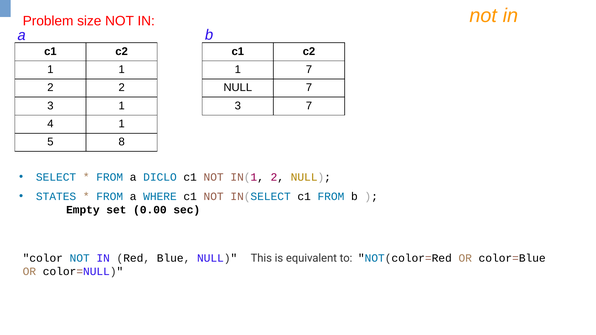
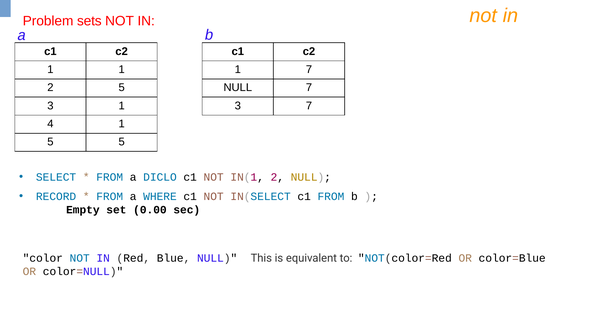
size: size -> sets (89, 21)
2 2: 2 -> 5 (122, 88)
5 8: 8 -> 5 (122, 142)
STATES: STATES -> RECORD (56, 197)
